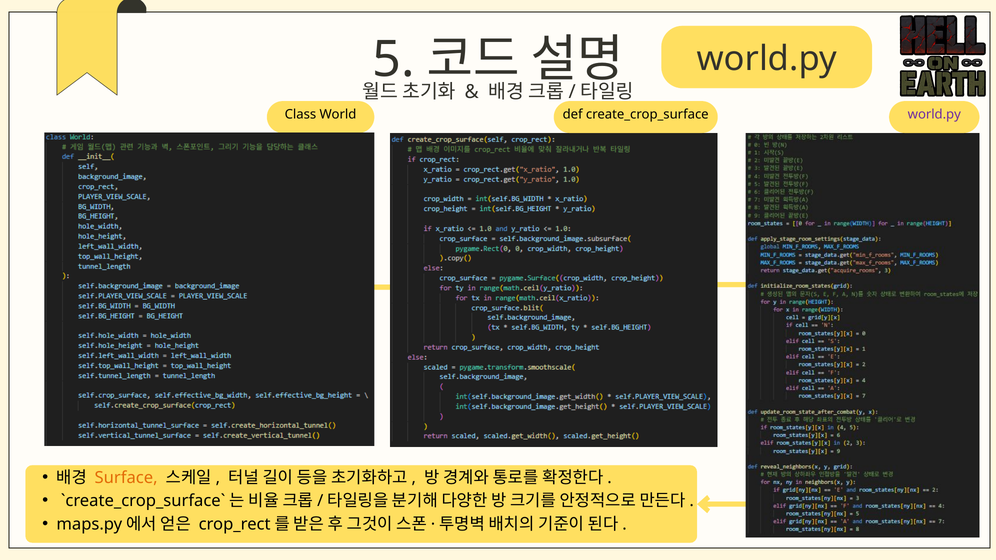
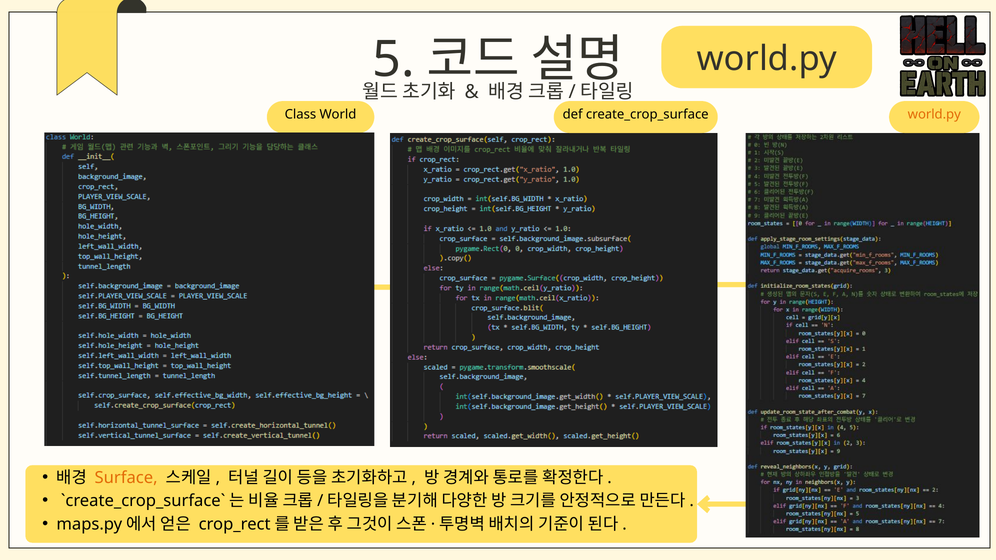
world.py colour: purple -> orange (934, 114)
